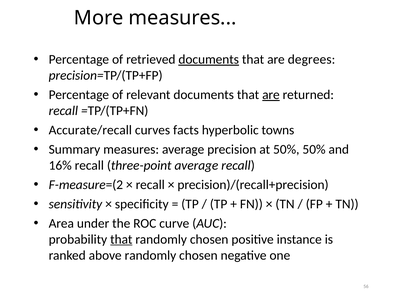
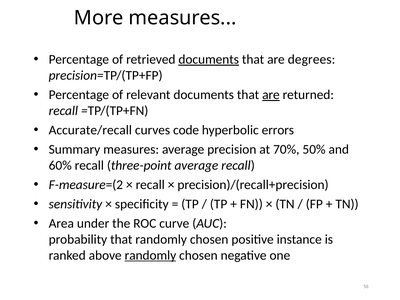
facts: facts -> code (186, 130)
towns: towns -> errors (278, 130)
at 50%: 50% -> 70% (286, 149)
16%: 16% -> 60% (60, 165)
that underline: present -> none (121, 239)
randomly underline: none -> present (150, 255)
